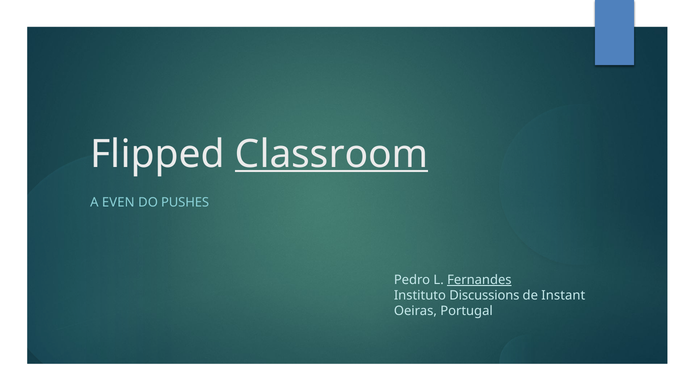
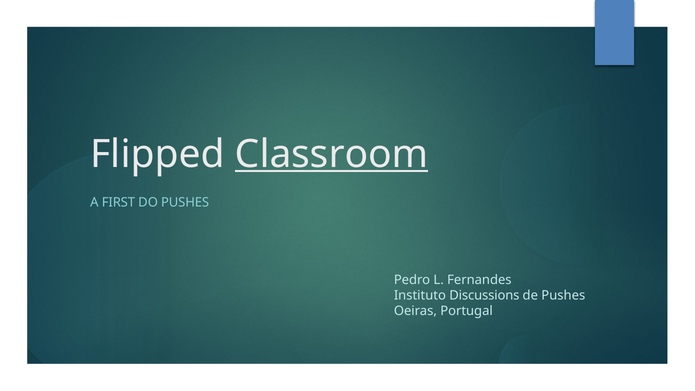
EVEN: EVEN -> FIRST (118, 202)
Fernandes underline: present -> none (479, 280)
de Instant: Instant -> Pushes (563, 295)
